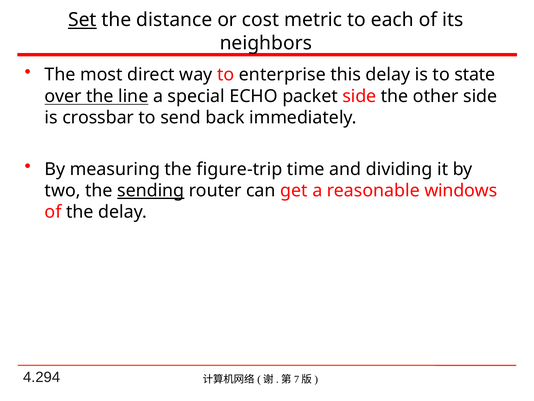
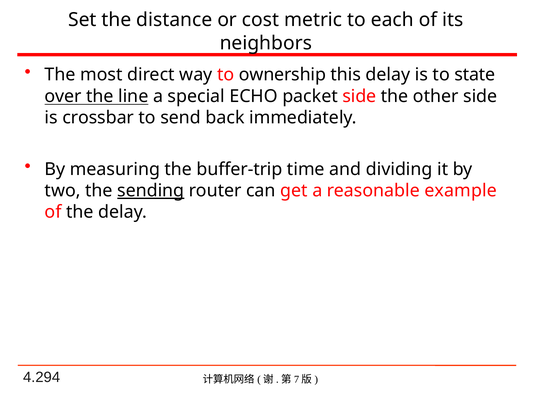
Set underline: present -> none (82, 20)
enterprise: enterprise -> ownership (282, 75)
figure-trip: figure-trip -> buffer-trip (240, 169)
windows: windows -> example (461, 190)
